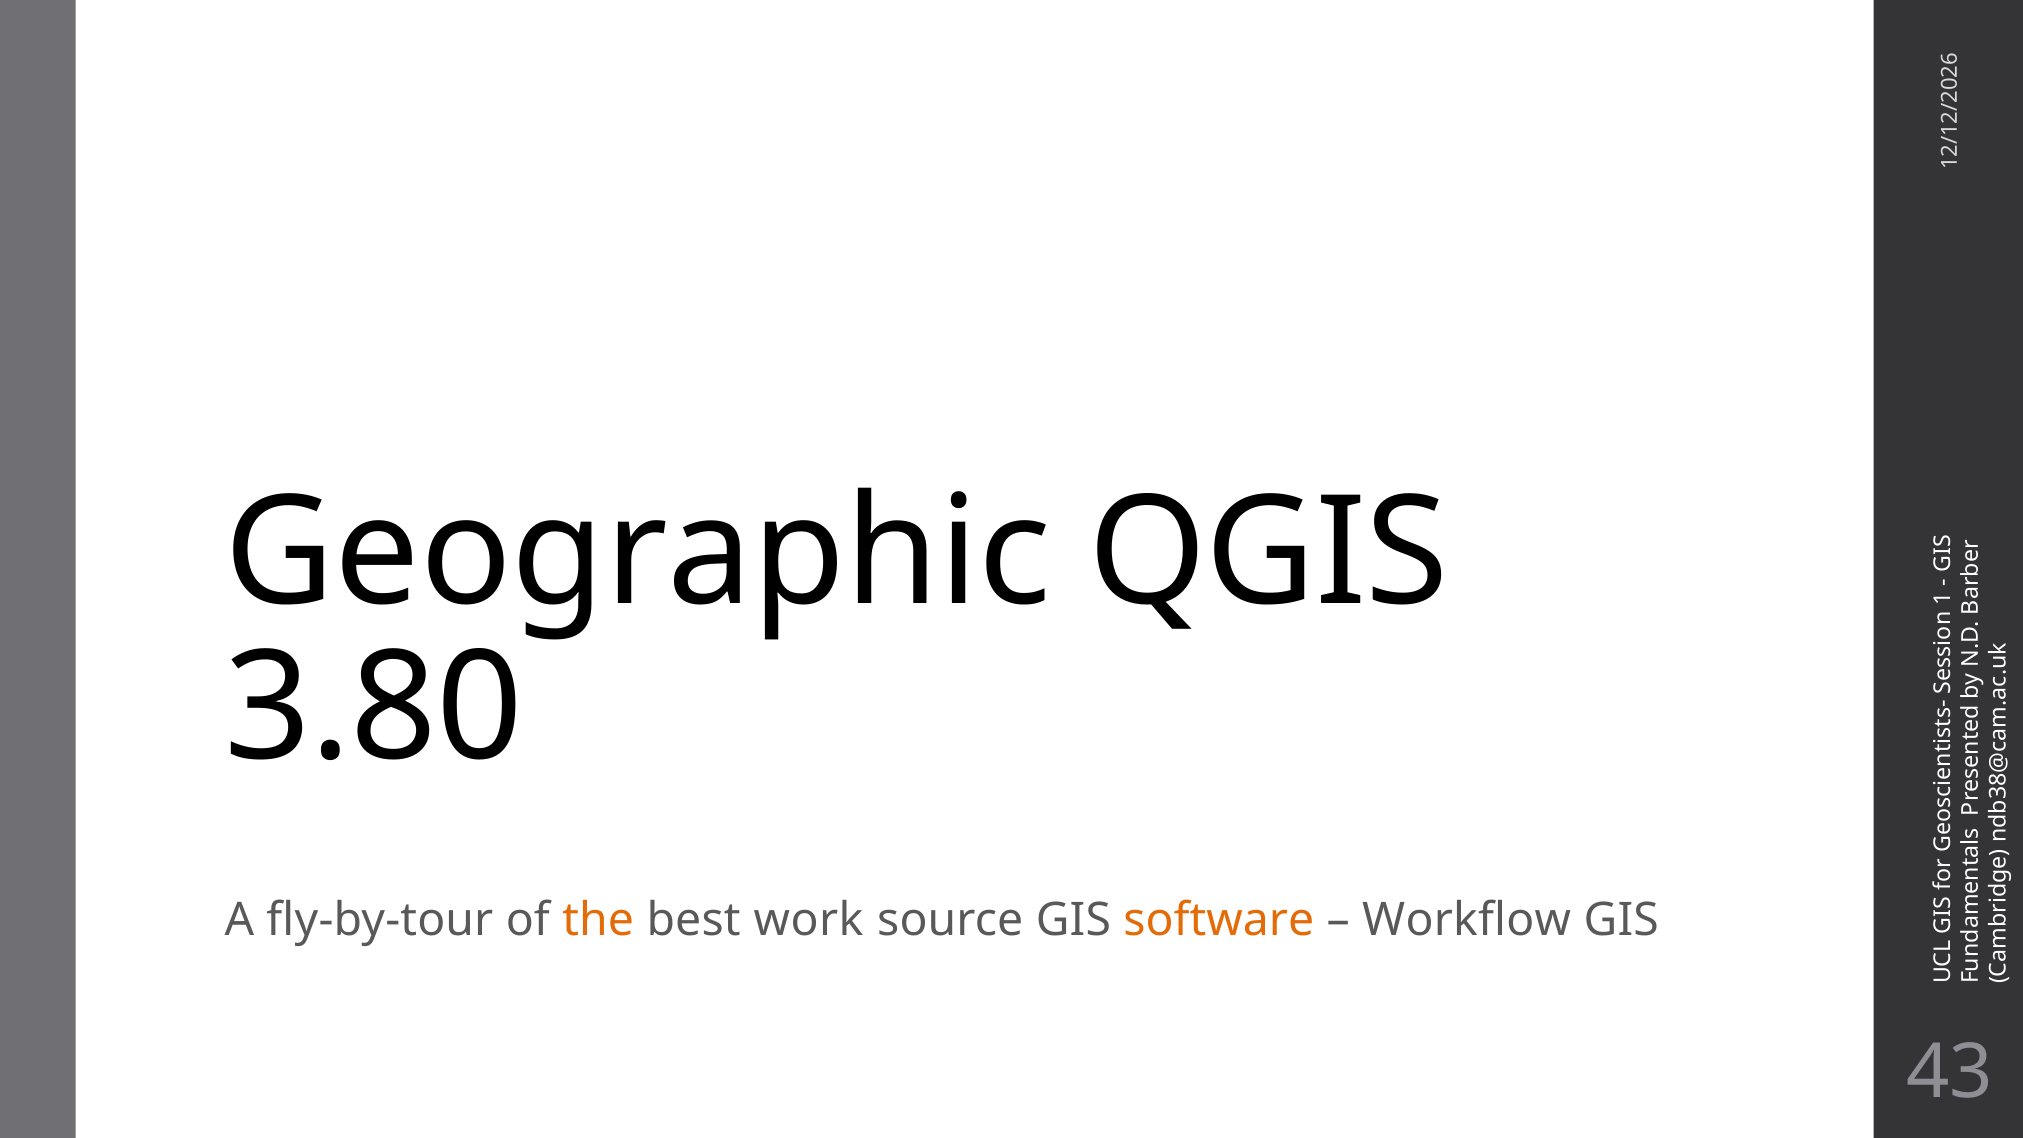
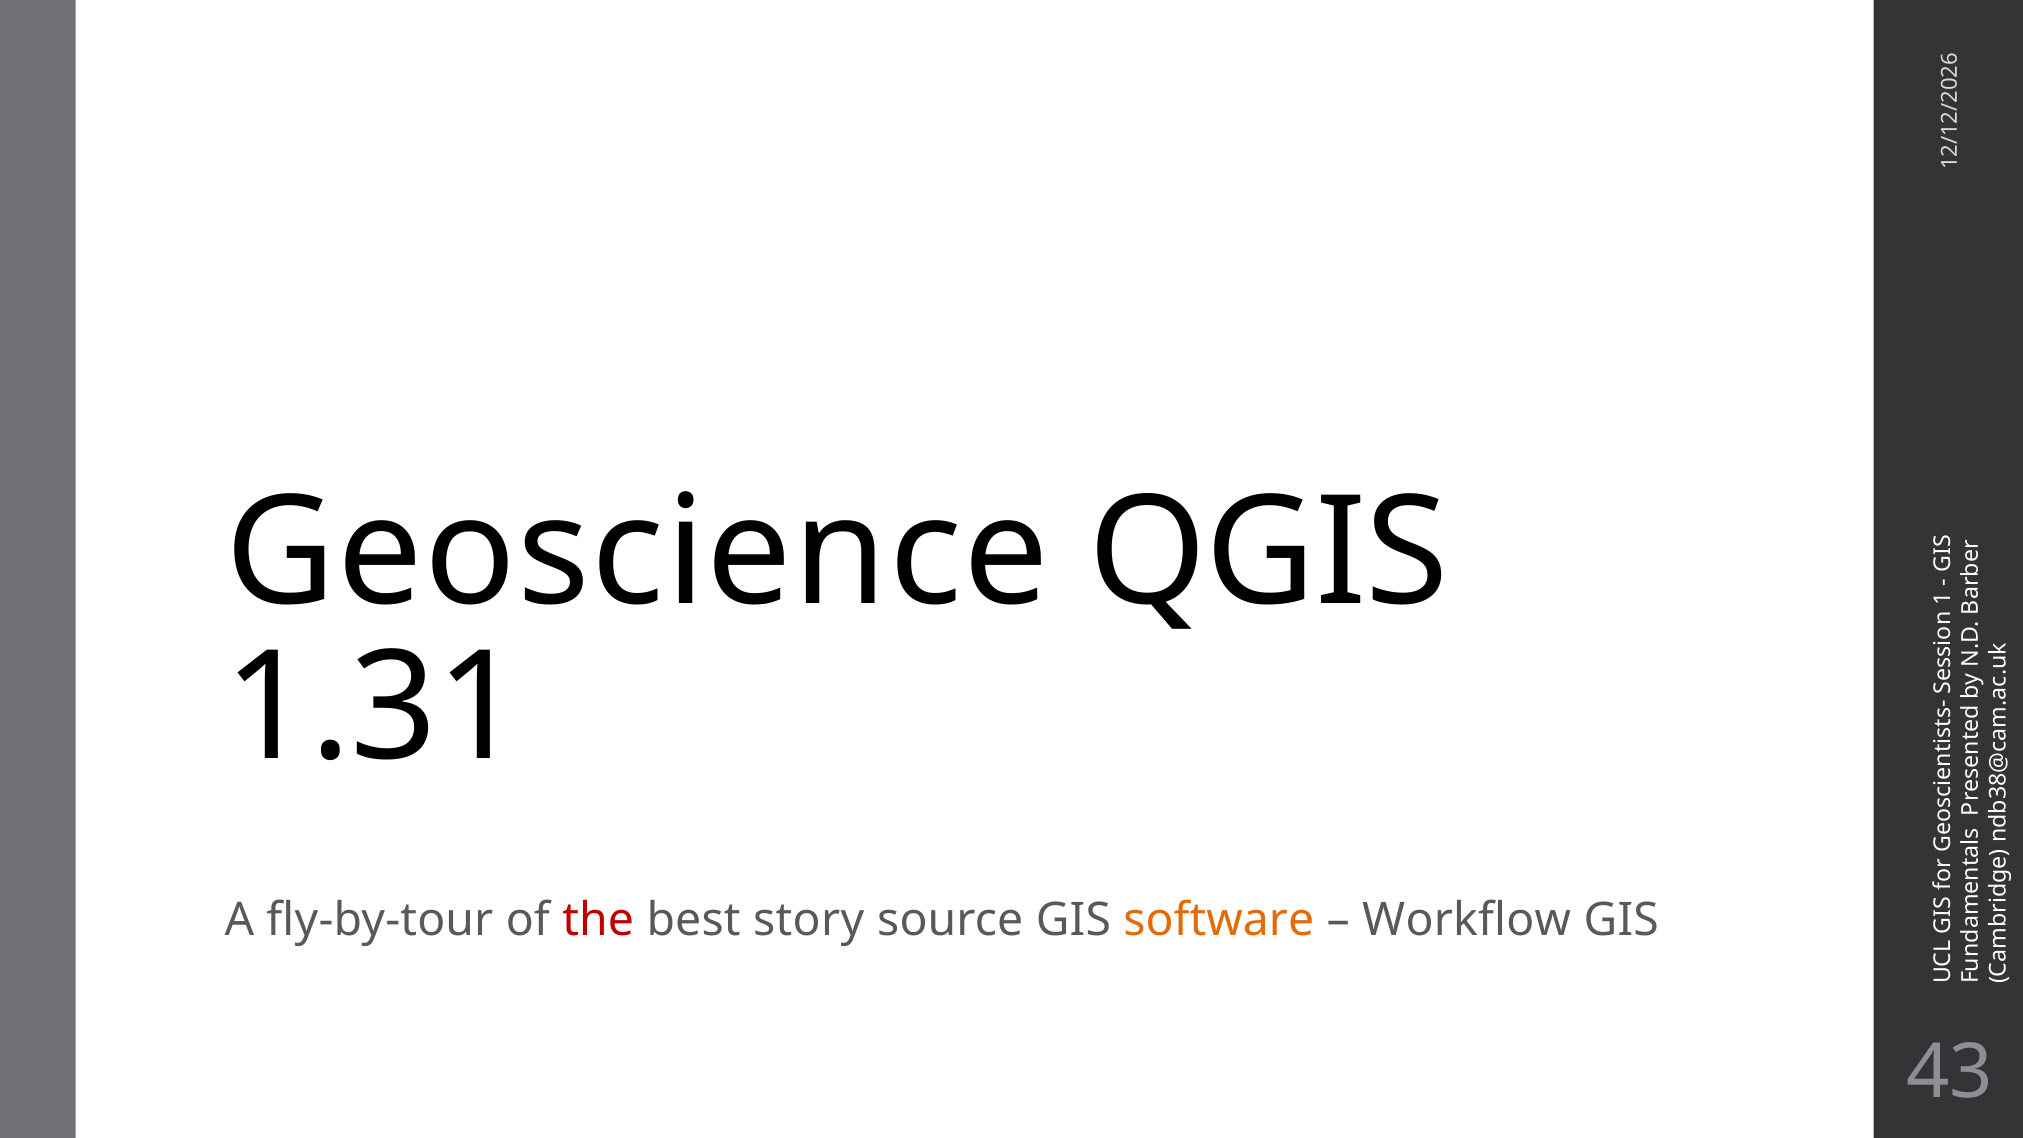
Geographic: Geographic -> Geoscience (637, 553)
3.80: 3.80 -> 1.31 (374, 708)
the colour: orange -> red (598, 920)
work: work -> story (809, 920)
